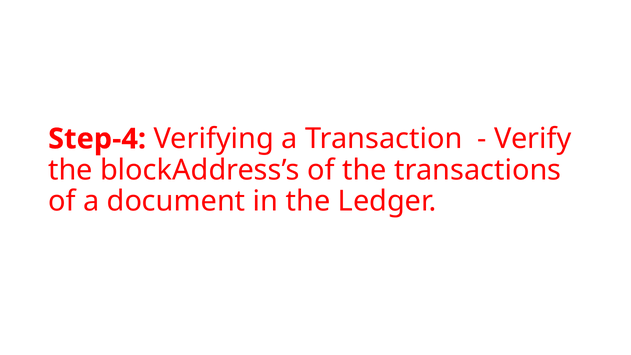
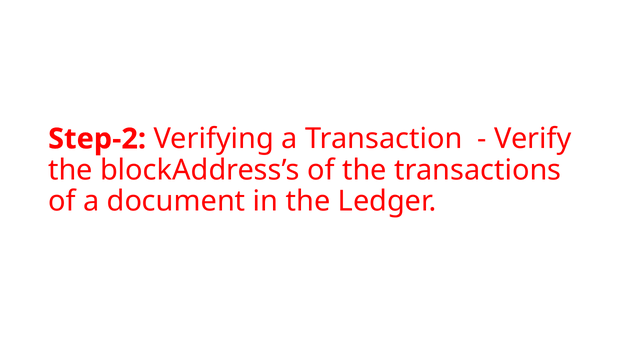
Step-4: Step-4 -> Step-2 (97, 139)
